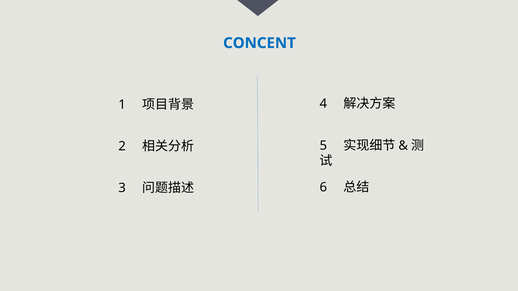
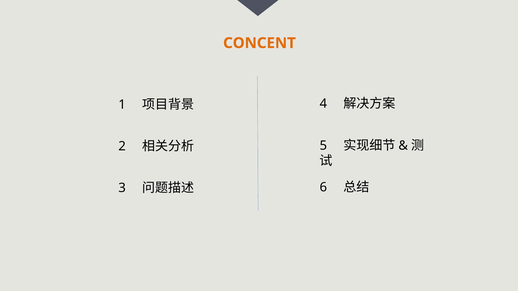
CONCENT colour: blue -> orange (259, 43)
